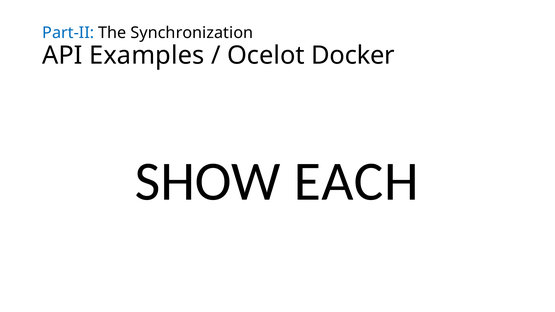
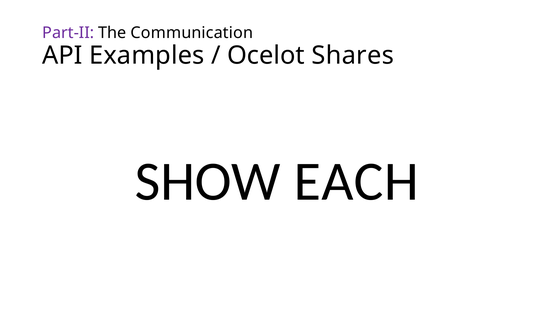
Part-II colour: blue -> purple (68, 33)
Synchronization: Synchronization -> Communication (192, 33)
Docker: Docker -> Shares (353, 55)
